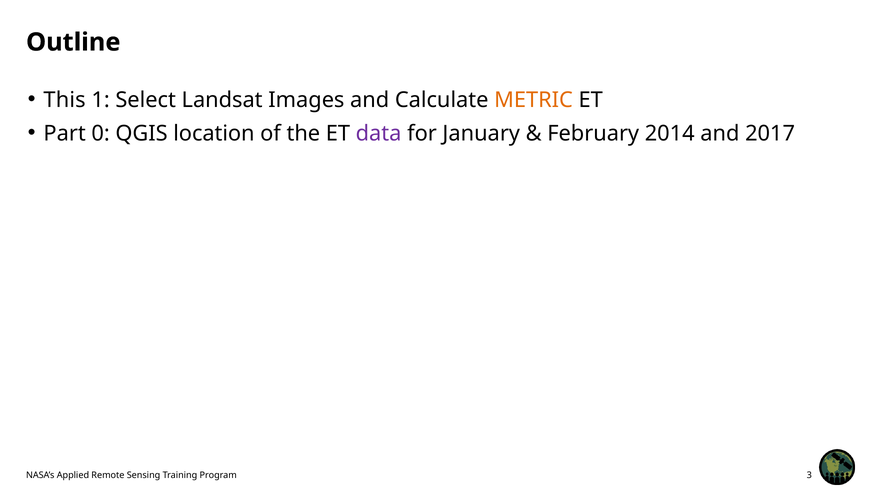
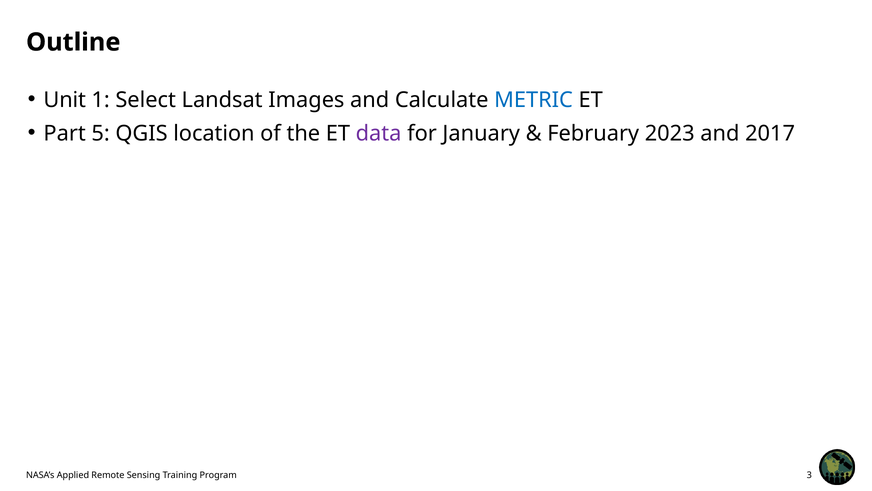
This: This -> Unit (65, 100)
METRIC colour: orange -> blue (534, 100)
0: 0 -> 5 (101, 133)
2014: 2014 -> 2023 (670, 133)
